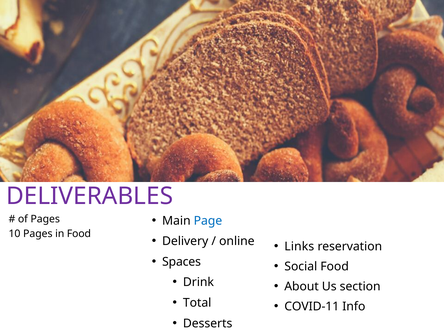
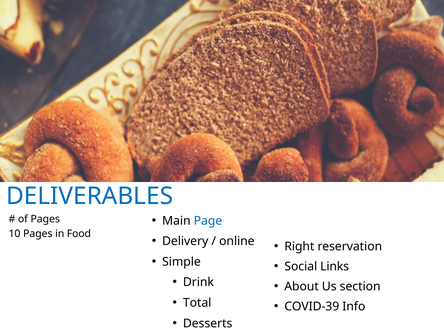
DELIVERABLES colour: purple -> blue (90, 196)
Links: Links -> Right (299, 246)
Spaces: Spaces -> Simple (181, 262)
Food: Food -> Links (335, 266)
COVID-11: COVID-11 -> COVID-39 (312, 307)
